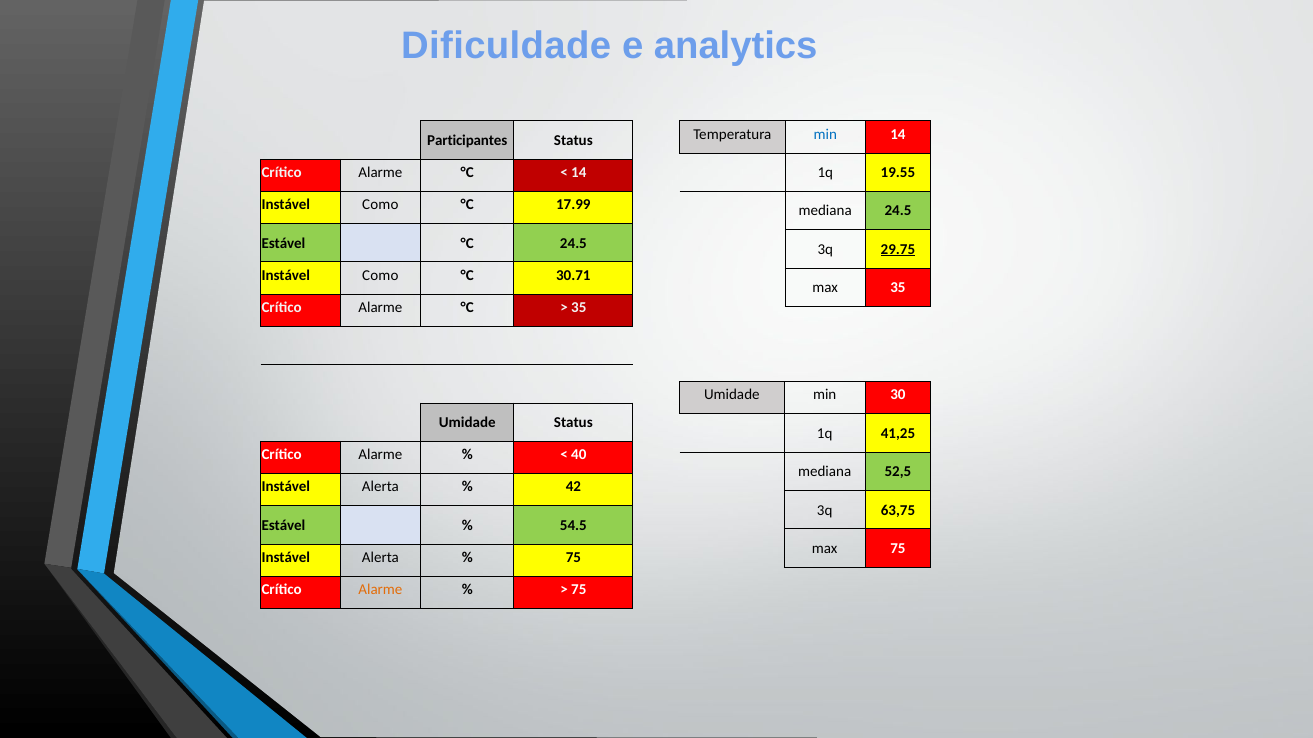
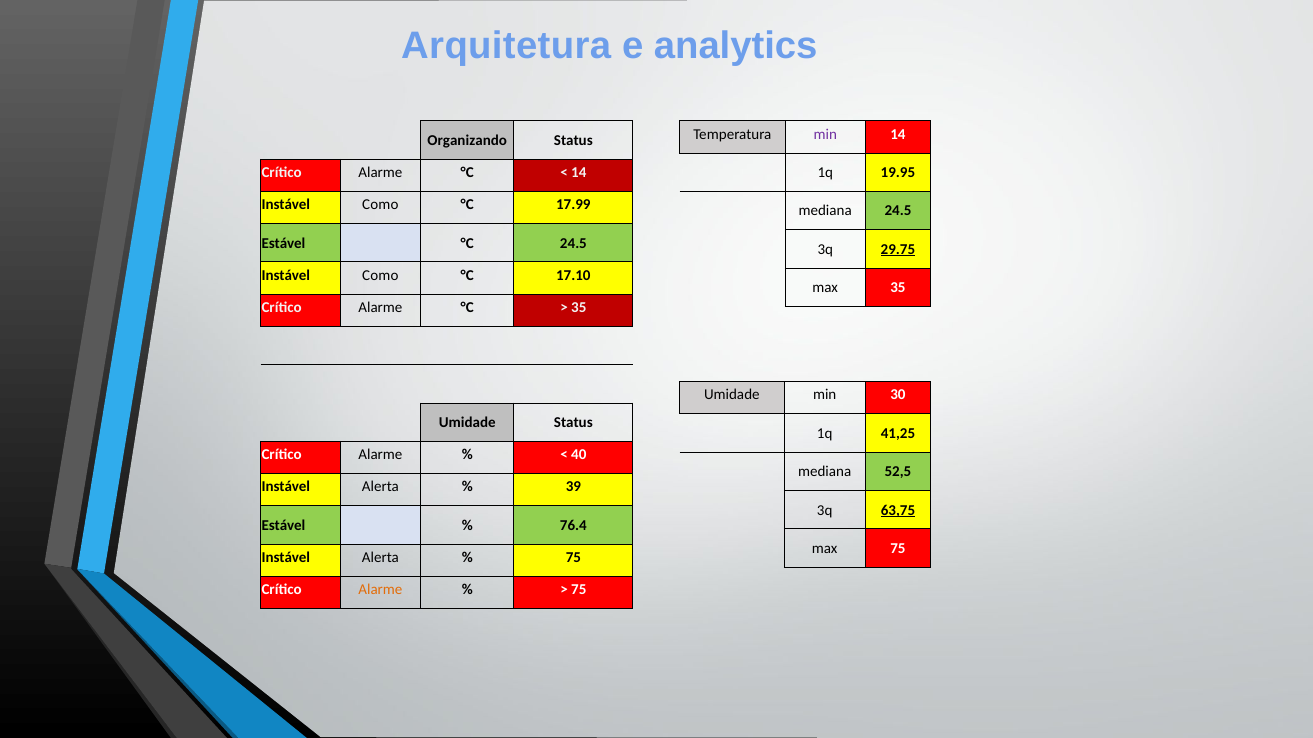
Dificuldade: Dificuldade -> Arquitetura (506, 45)
min colour: blue -> purple (825, 134)
Participantes: Participantes -> Organizando (467, 140)
19.55: 19.55 -> 19.95 (898, 173)
30.71: 30.71 -> 17.10 (573, 275)
42: 42 -> 39 (573, 487)
63,75 underline: none -> present (898, 510)
54.5: 54.5 -> 76.4 (573, 526)
